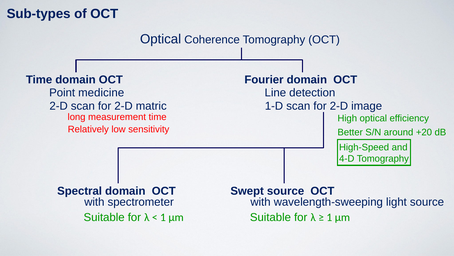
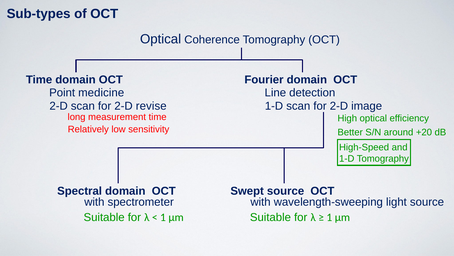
matric: matric -> revise (151, 106)
4-D: 4-D -> 1-D (347, 158)
